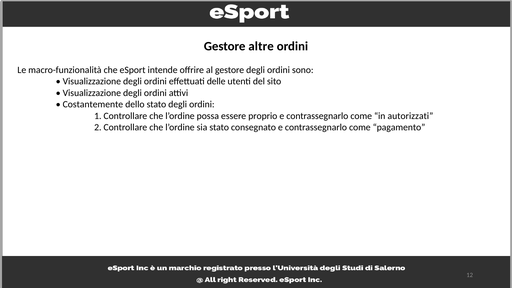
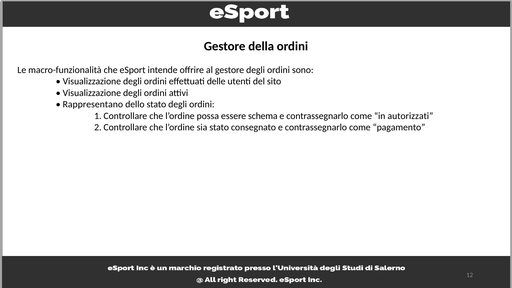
altre: altre -> della (261, 46)
Costantemente: Costantemente -> Rappresentano (93, 104)
proprio: proprio -> schema (263, 116)
